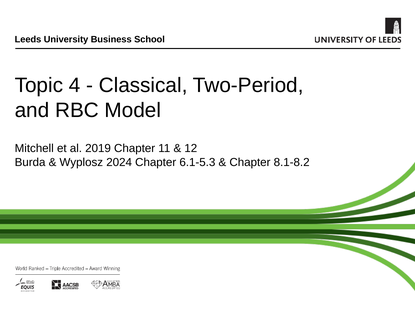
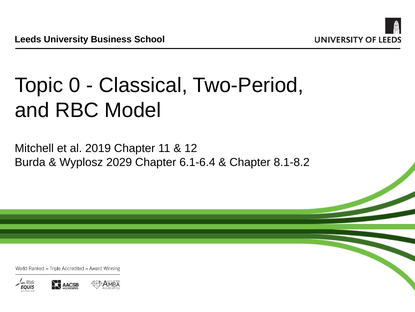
4: 4 -> 0 (75, 85)
2024: 2024 -> 2029 (119, 162)
6.1-5.3: 6.1-5.3 -> 6.1-6.4 (197, 162)
